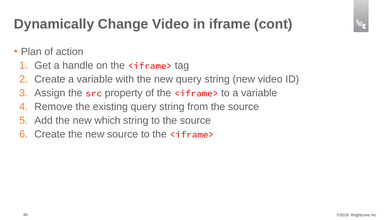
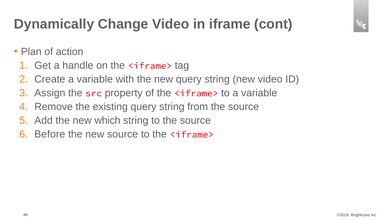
Create: Create -> Before (50, 134)
